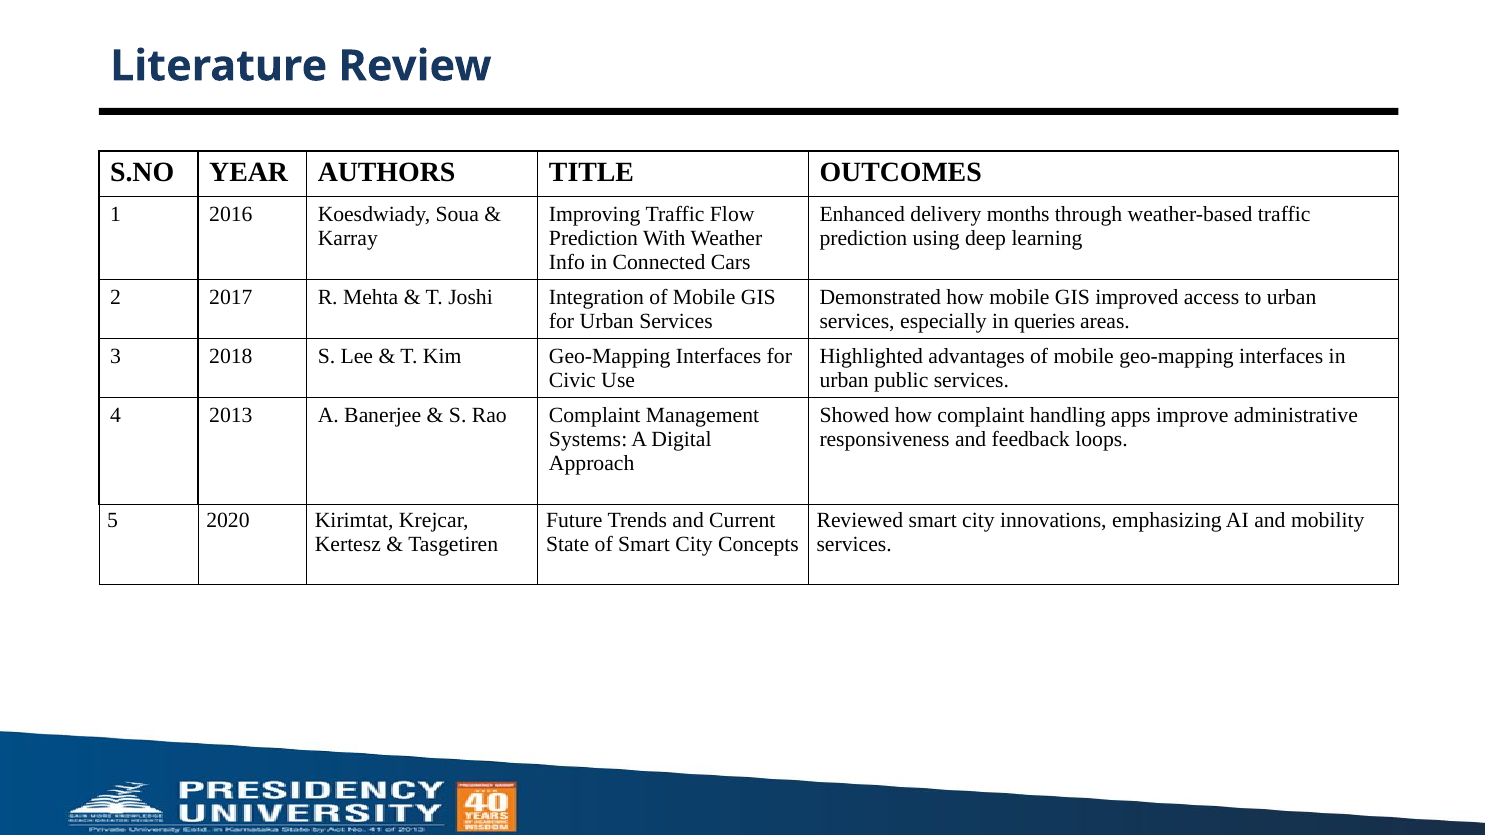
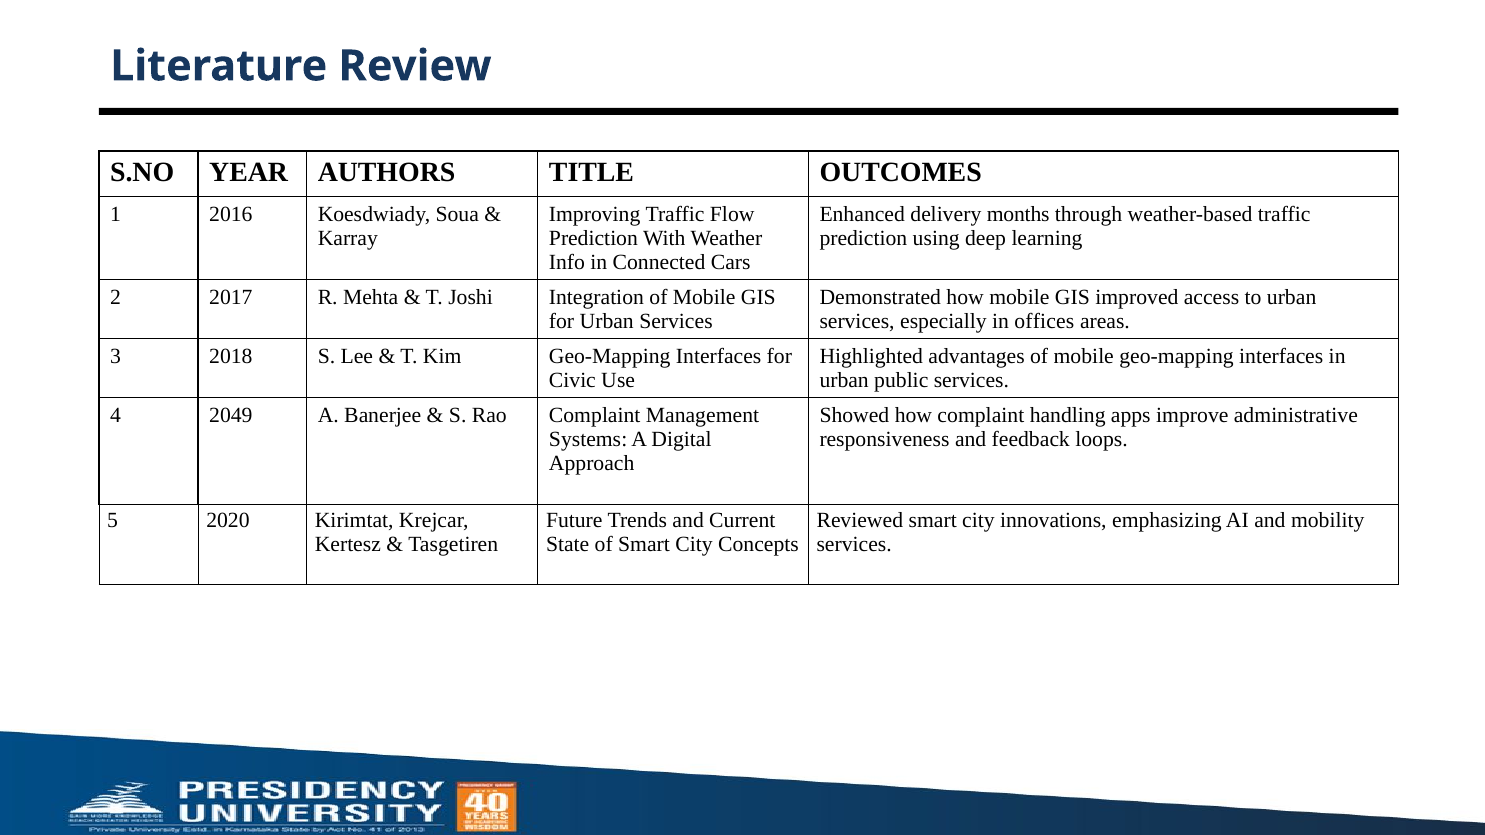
queries: queries -> offices (1044, 321)
2013: 2013 -> 2049 (231, 415)
